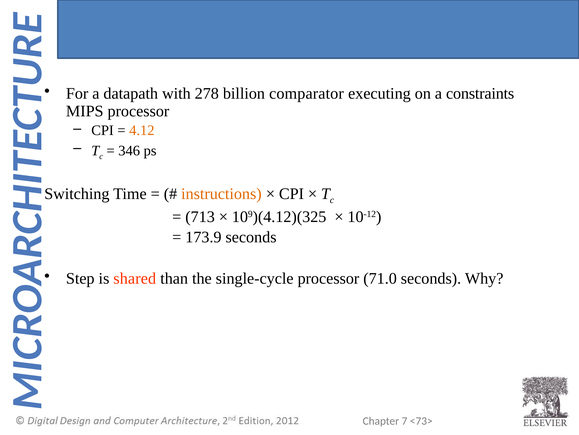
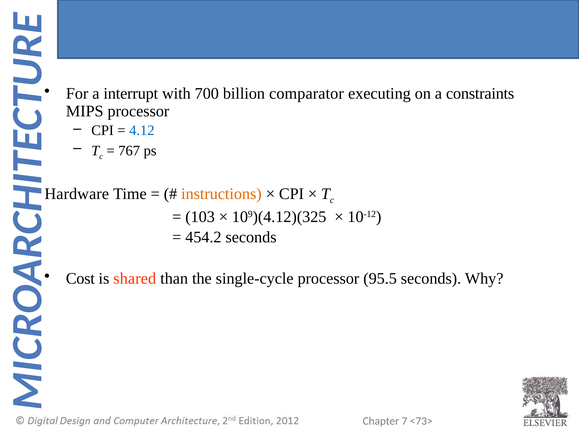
datapath: datapath -> interrupt (131, 93)
278: 278 -> 700 (207, 93)
4.12 colour: orange -> blue (142, 130)
346: 346 -> 767 (129, 150)
Switching: Switching -> Hardware (77, 193)
713: 713 -> 103 (200, 216)
173.9: 173.9 -> 454.2 (203, 237)
Step: Step -> Cost (80, 278)
71.0: 71.0 -> 95.5 (380, 278)
